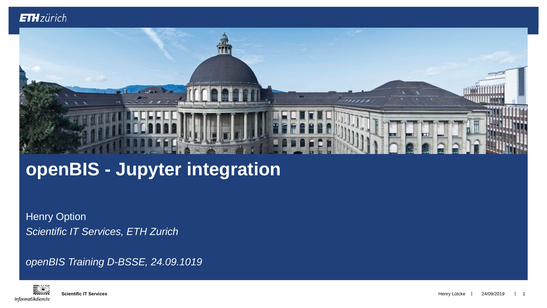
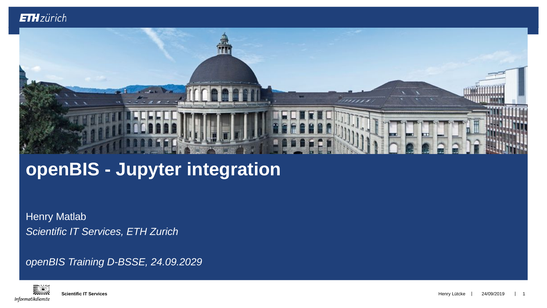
Option: Option -> Matlab (71, 216)
24.09.1019: 24.09.1019 -> 24.09.2029 (177, 262)
